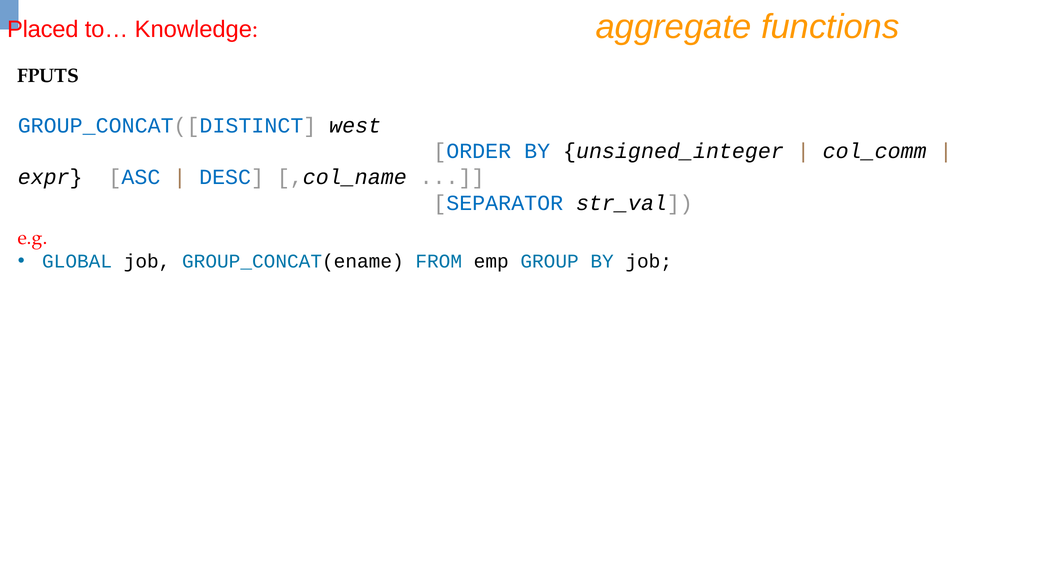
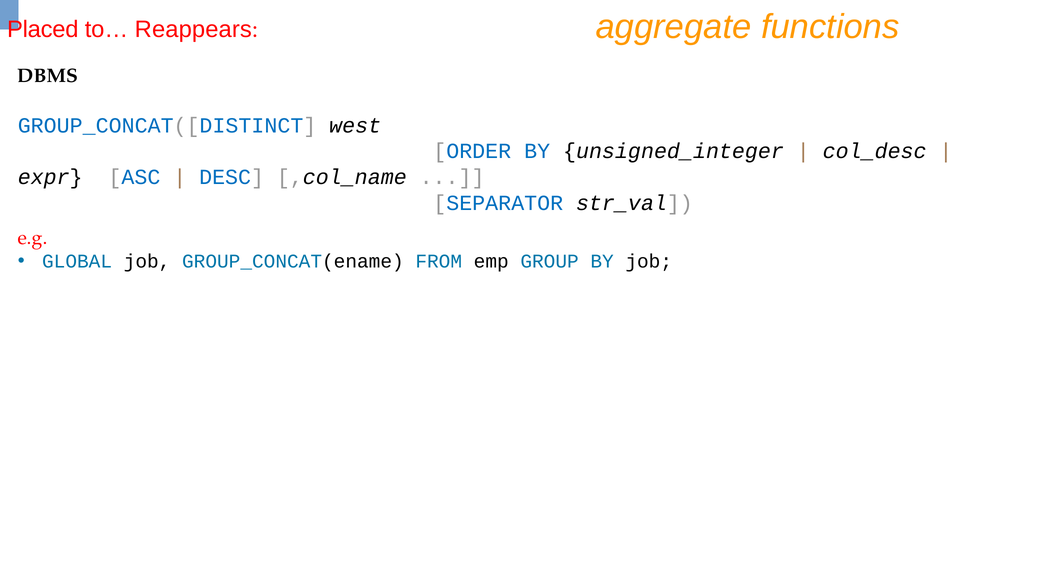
Knowledge: Knowledge -> Reappears (193, 30)
FPUTS: FPUTS -> DBMS (48, 76)
col_comm: col_comm -> col_desc (875, 151)
